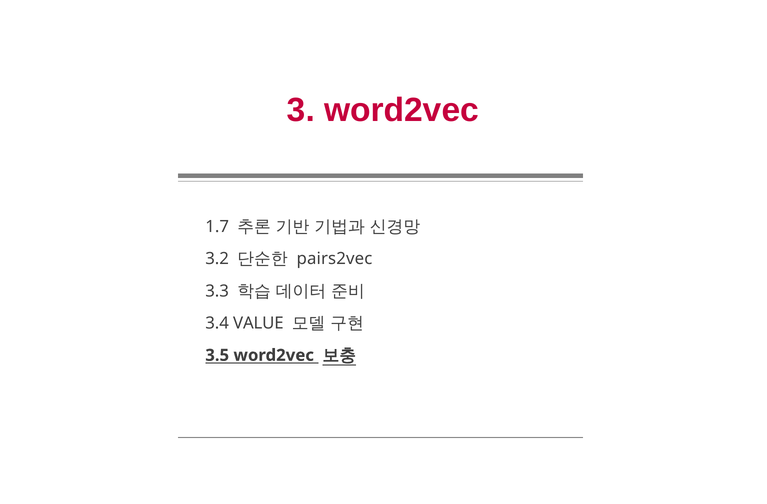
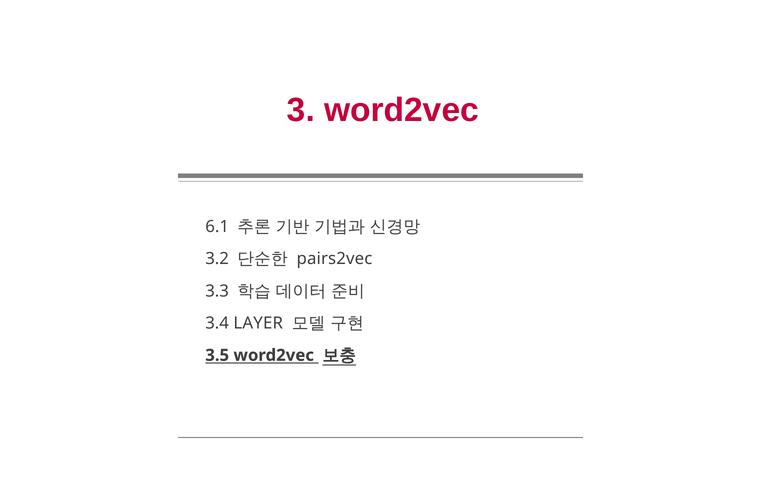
1.7: 1.7 -> 6.1 (217, 227)
VALUE: VALUE -> LAYER (258, 323)
